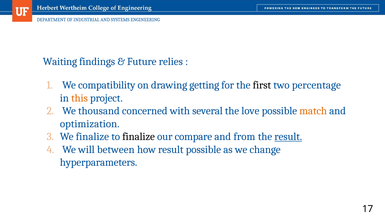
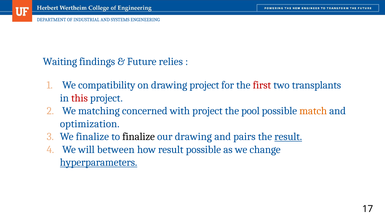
drawing getting: getting -> project (204, 85)
first colour: black -> red (262, 85)
percentage: percentage -> transplants (316, 85)
this colour: orange -> red (79, 98)
thousand: thousand -> matching (99, 111)
with several: several -> project (207, 111)
love: love -> pool (250, 111)
our compare: compare -> drawing (193, 136)
from: from -> pairs (244, 136)
hyperparameters underline: none -> present (99, 162)
